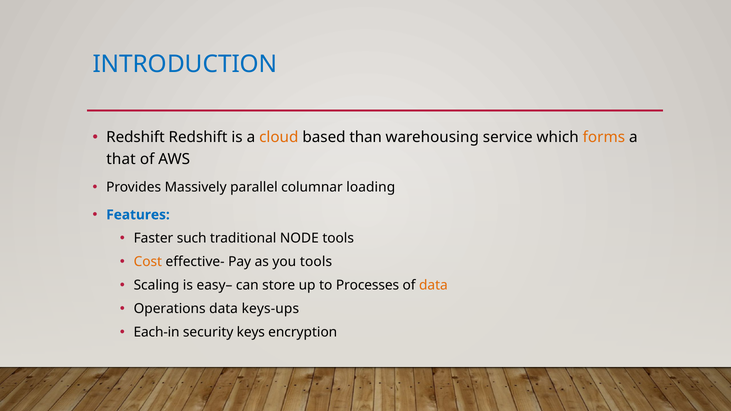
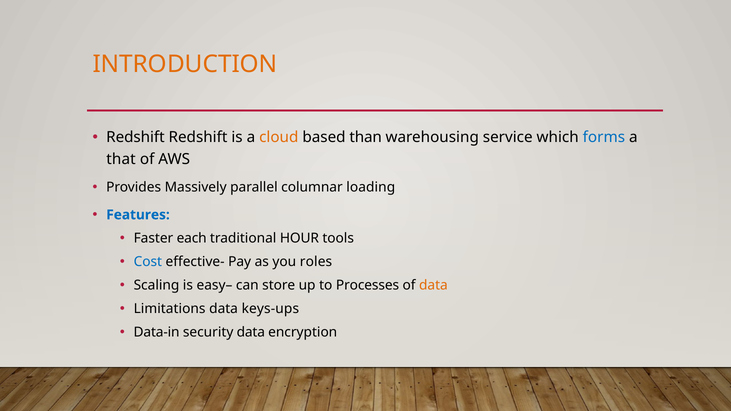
INTRODUCTION colour: blue -> orange (185, 64)
forms colour: orange -> blue (604, 137)
such: such -> each (192, 238)
NODE: NODE -> HOUR (299, 238)
Cost colour: orange -> blue (148, 262)
you tools: tools -> roles (316, 262)
Operations: Operations -> Limitations (170, 309)
Each-in: Each-in -> Data-in (157, 333)
security keys: keys -> data (251, 333)
